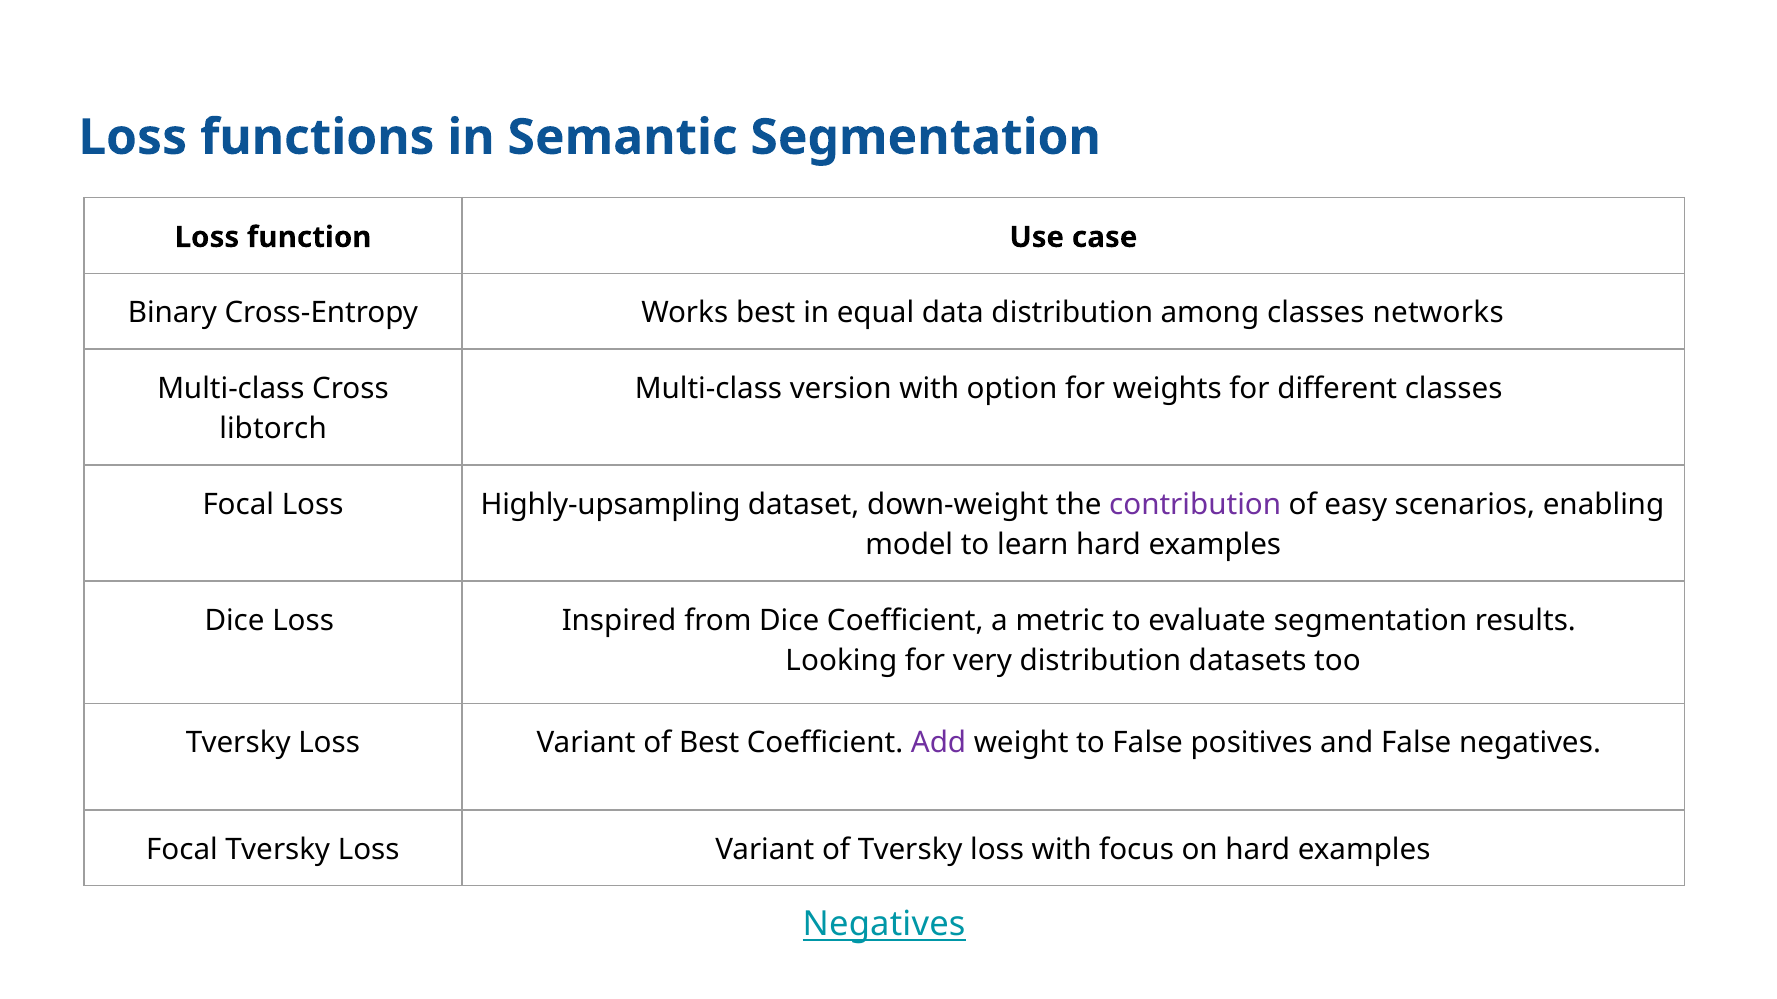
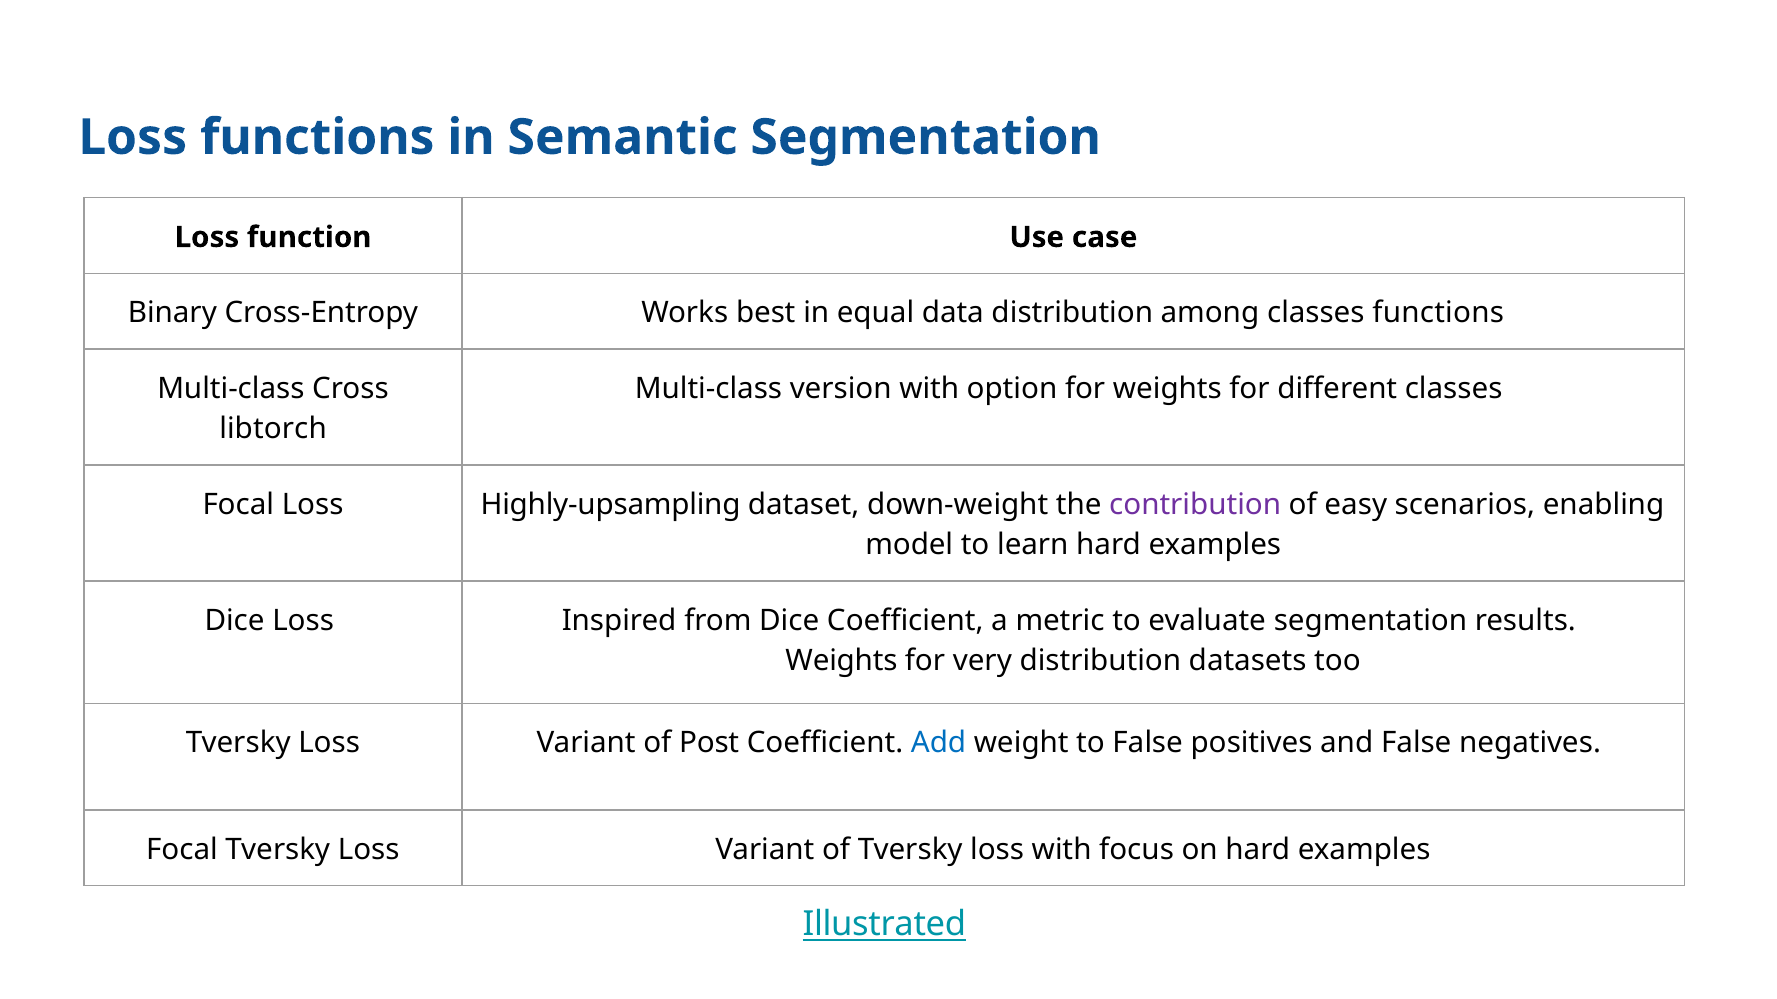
classes networks: networks -> functions (1438, 313)
Looking: Looking -> Weights (841, 661)
of Best: Best -> Post (709, 743)
Add colour: purple -> blue (939, 743)
Negatives: Negatives -> Illustrated (884, 925)
